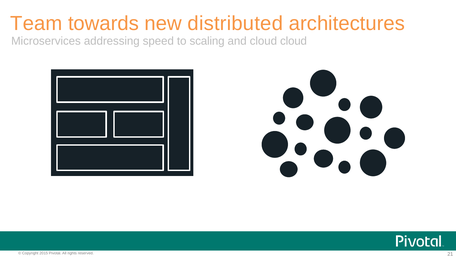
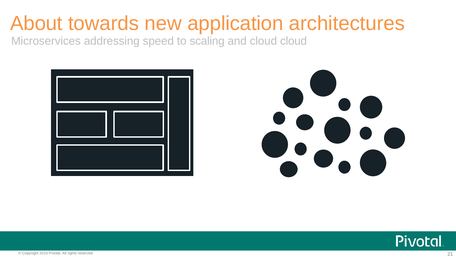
Team: Team -> About (36, 23)
distributed: distributed -> application (235, 23)
